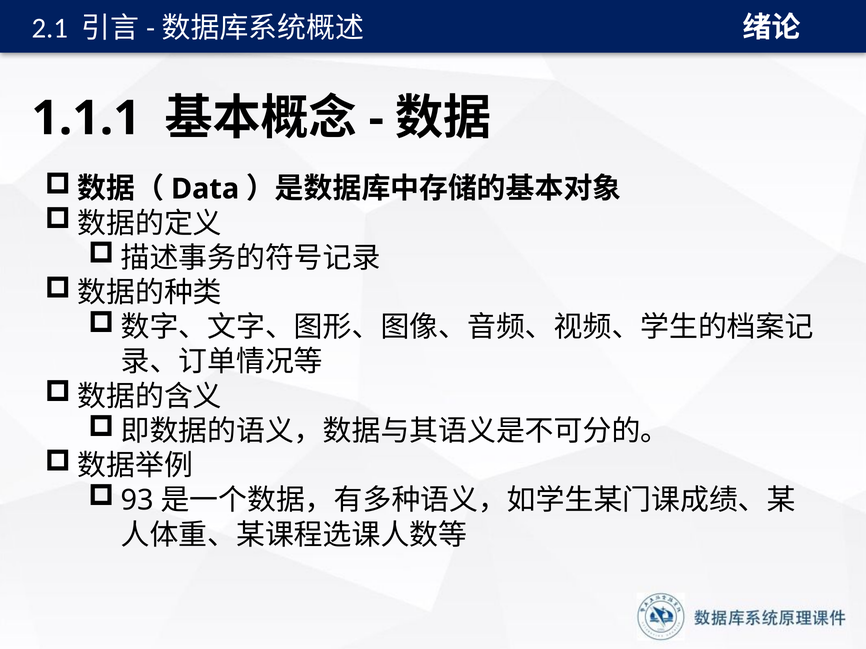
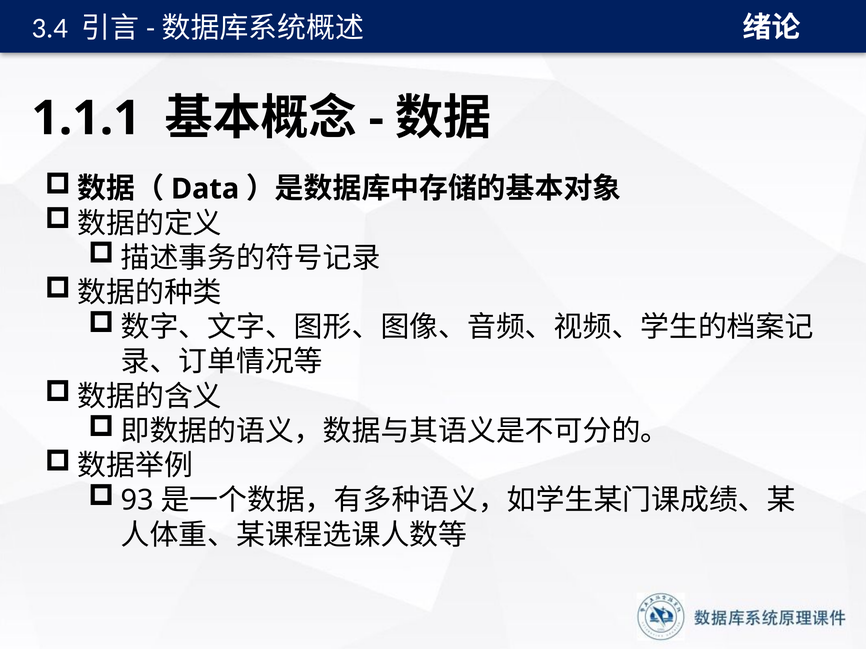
2.1: 2.1 -> 3.4 (50, 28)
